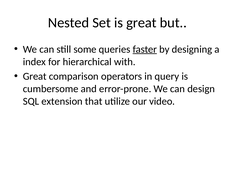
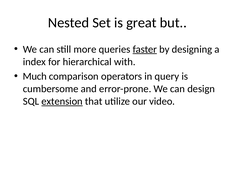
some: some -> more (85, 49)
Great: Great -> Much (35, 76)
extension underline: none -> present (62, 102)
